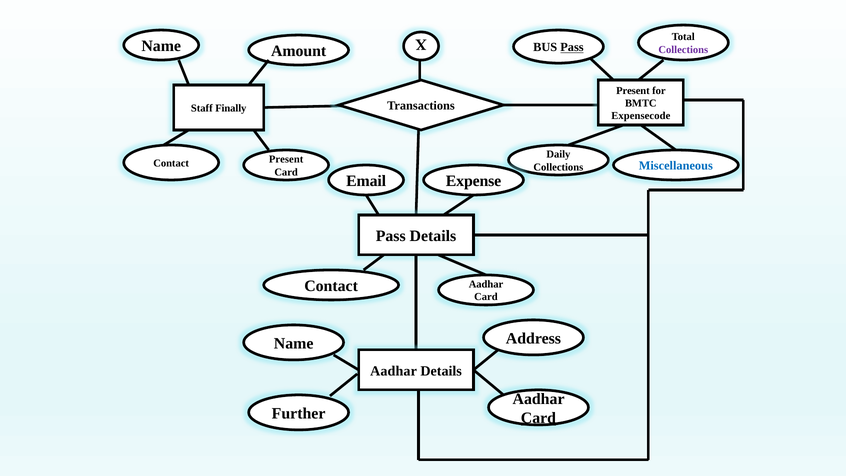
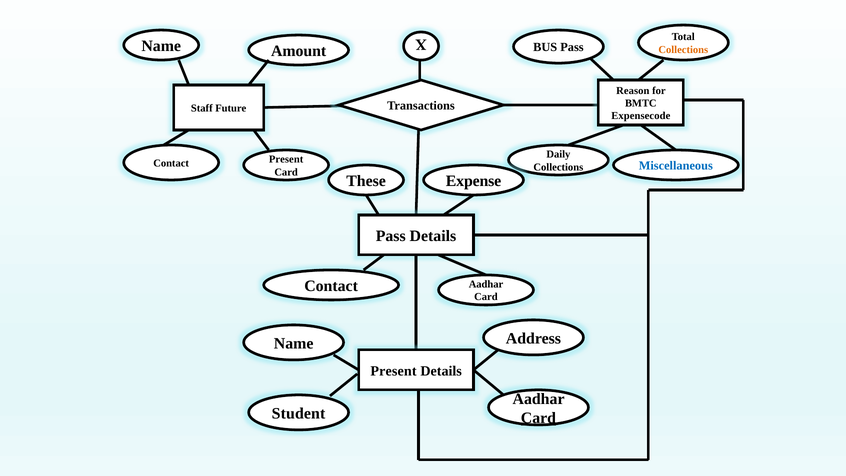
Pass underline: present -> none (572, 47)
Collections colour: purple -> orange (683, 50)
Present: Present -> Reason (633, 91)
Finally: Finally -> Future (231, 108)
Email: Email -> These (366, 181)
Aadhar: Aadhar -> Present (394, 371)
Further: Further -> Student (299, 413)
